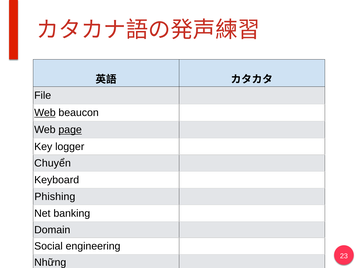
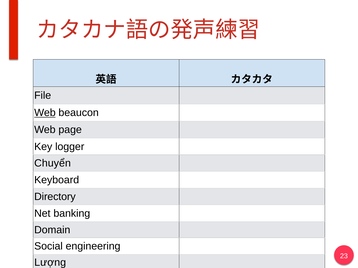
page underline: present -> none (70, 130)
Phishing: Phishing -> Directory (55, 197)
Những: Những -> Lượng (50, 263)
